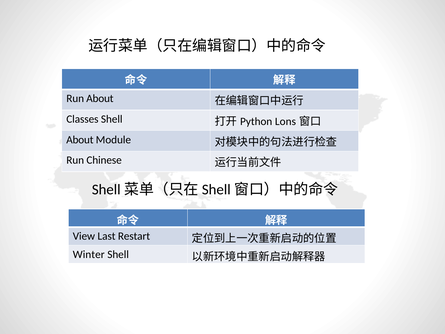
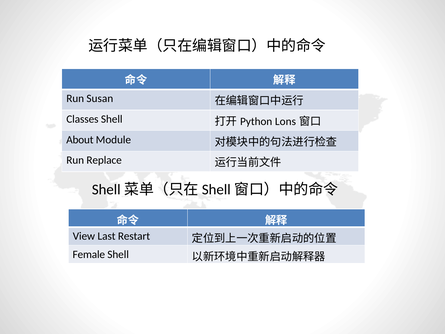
Run About: About -> Susan (100, 98)
Chinese: Chinese -> Replace (104, 160)
Winter: Winter -> Female (89, 254)
